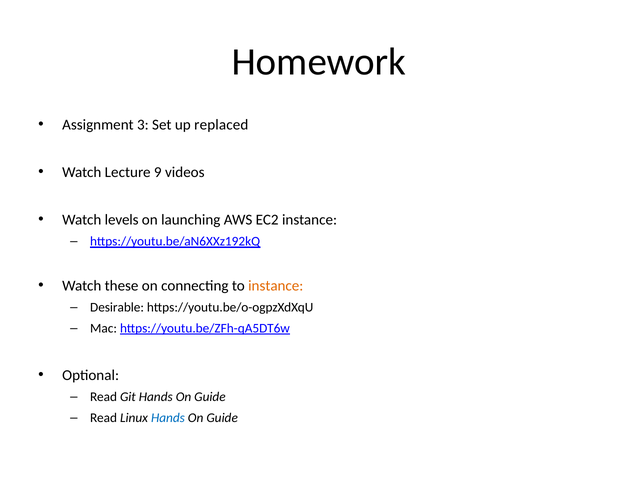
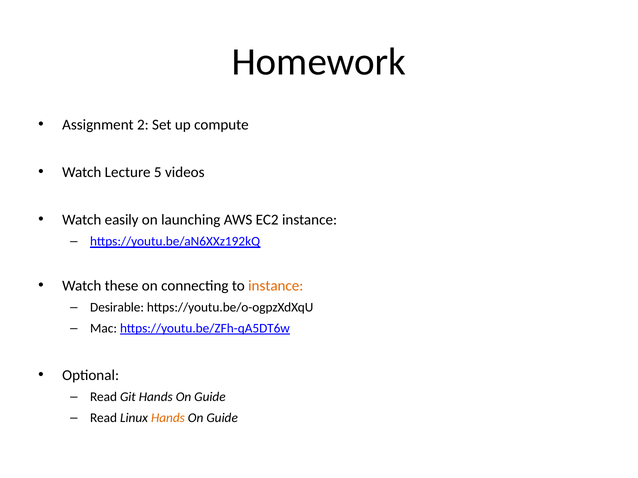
3: 3 -> 2 (143, 125)
replaced: replaced -> compute (221, 125)
9: 9 -> 5 (158, 172)
levels: levels -> easily (122, 220)
Hands colour: blue -> orange (168, 418)
